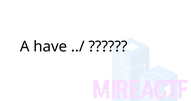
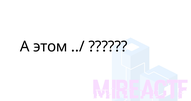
have: have -> этом (50, 46)
